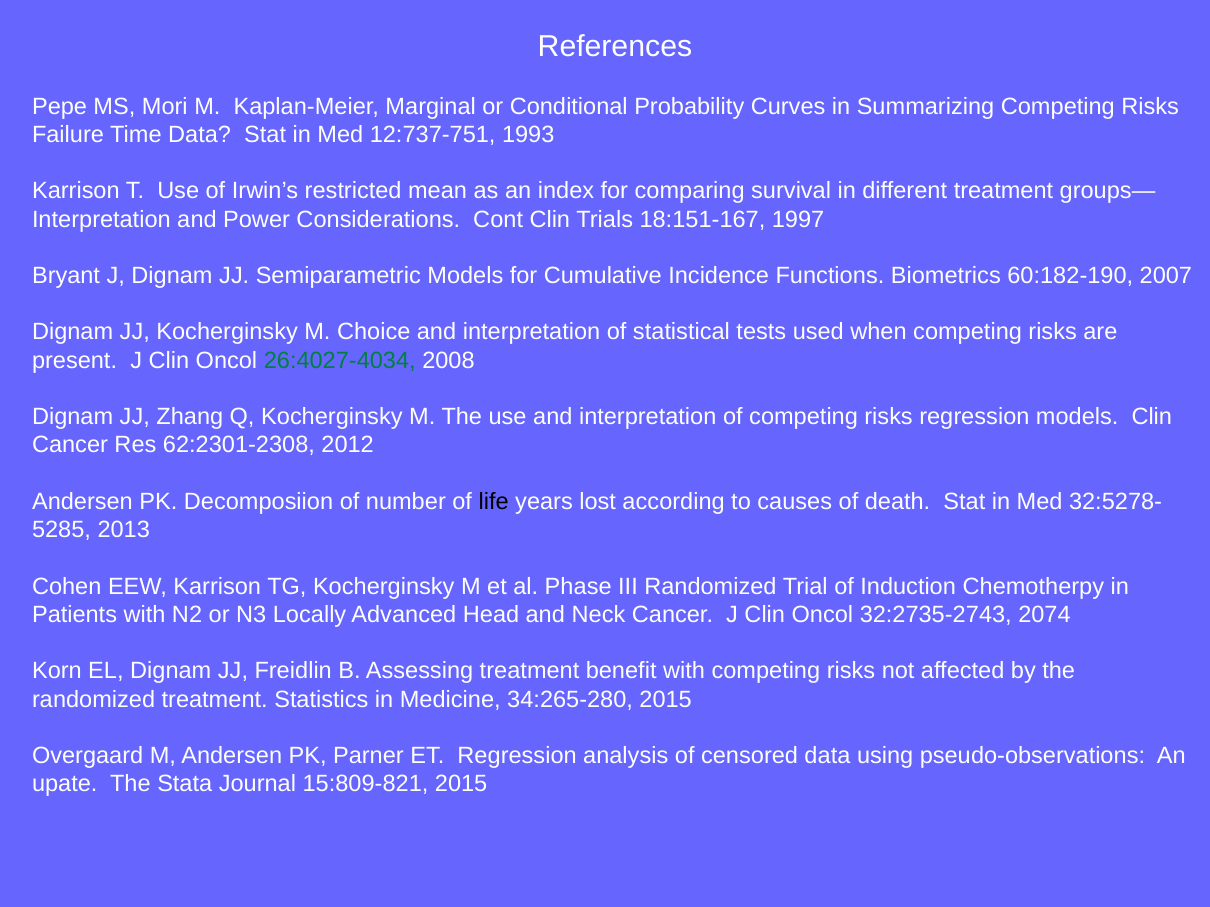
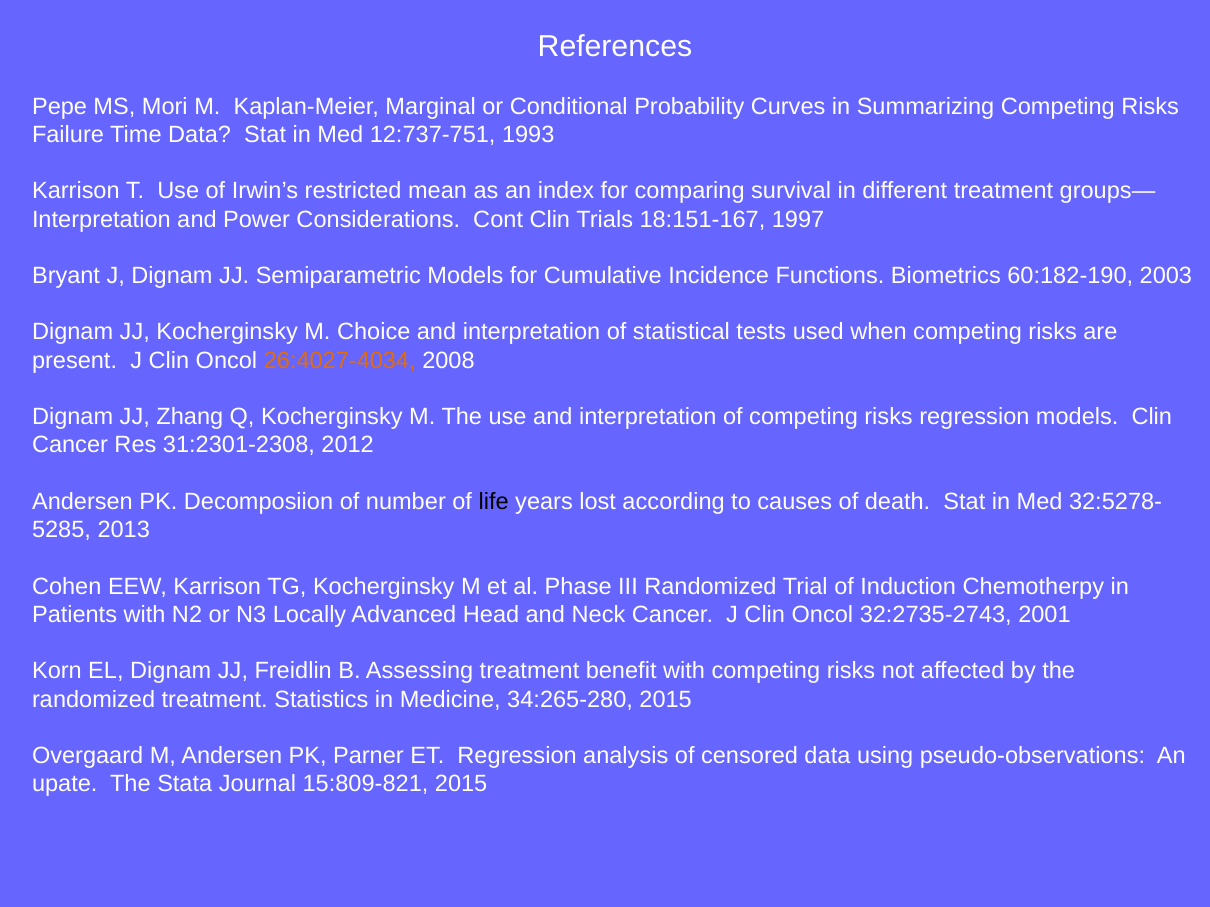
2007: 2007 -> 2003 (1166, 276)
26:4027-4034 colour: green -> orange (340, 361)
62:2301-2308: 62:2301-2308 -> 31:2301-2308 (239, 445)
2074: 2074 -> 2001 (1044, 615)
